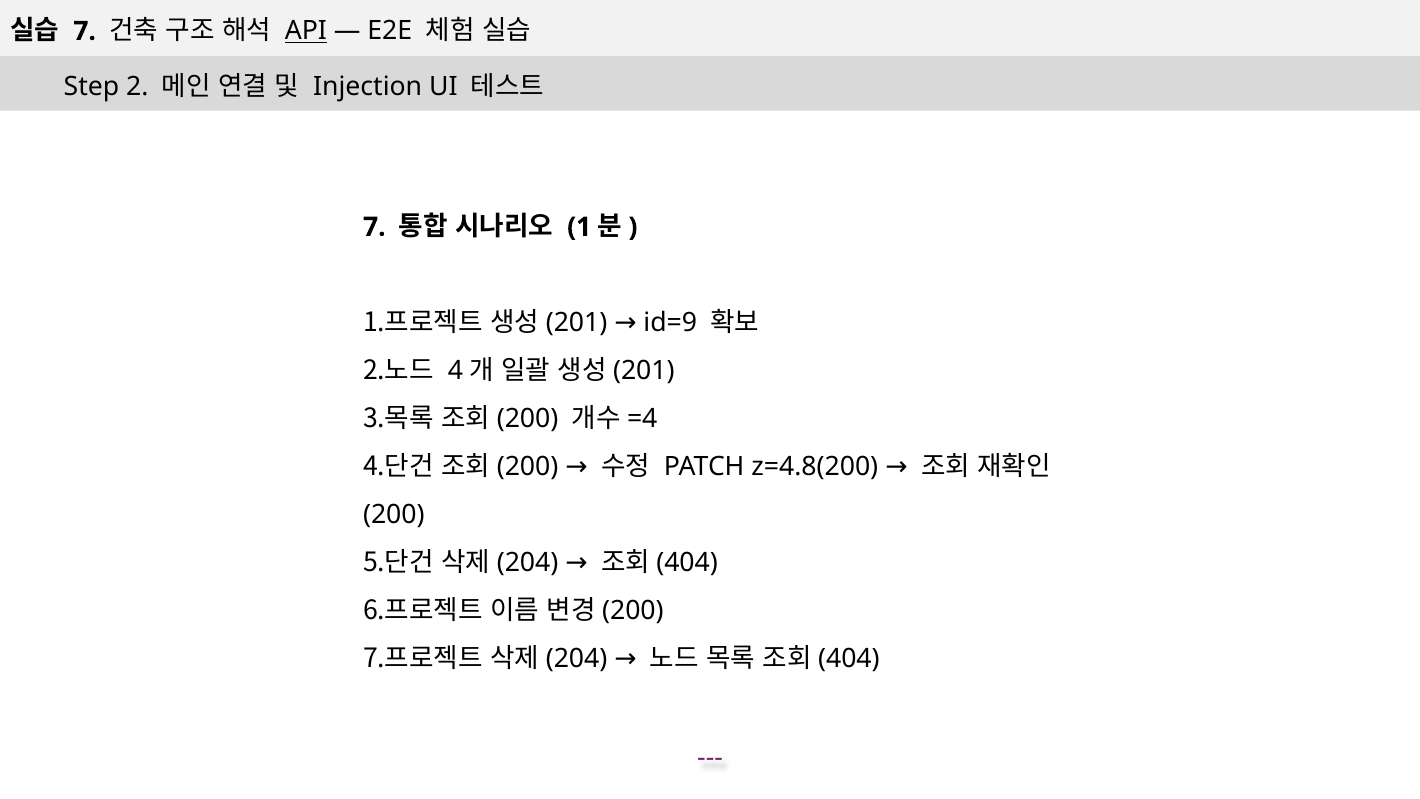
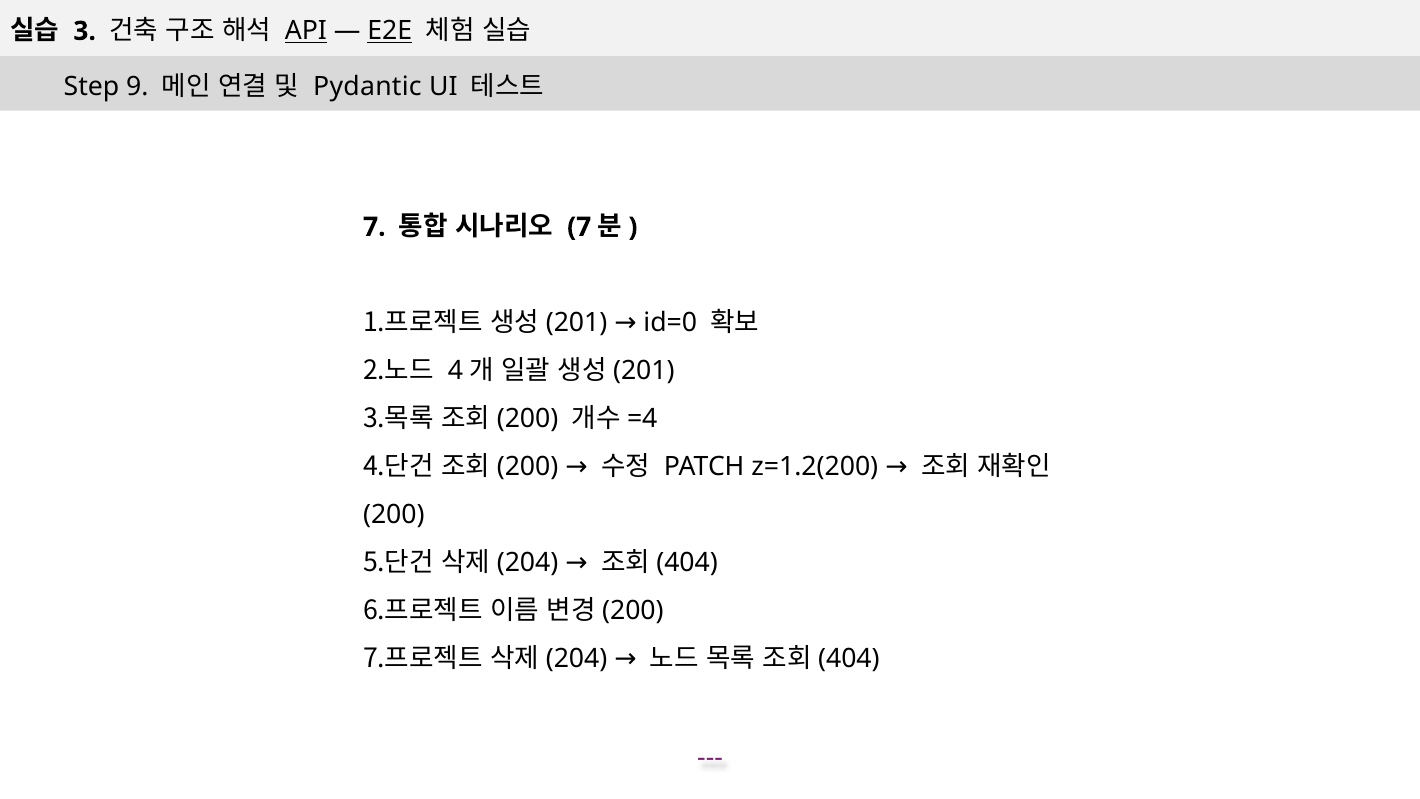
7: 7 -> 3 (85, 31)
E2E underline: none -> present (390, 31)
2: 2 -> 9 (137, 87)
Injection: Injection -> Pydantic (367, 87)
1: 1 -> 7 (579, 227)
id=9: id=9 -> id=0 (670, 323)
z=4.8(200: z=4.8(200 -> z=1.2(200 (815, 467)
